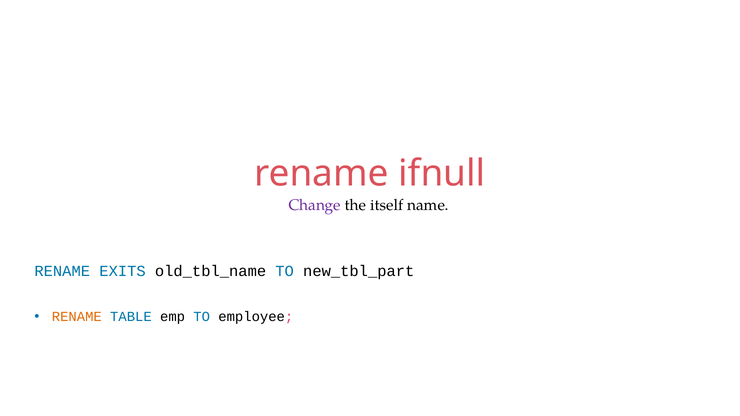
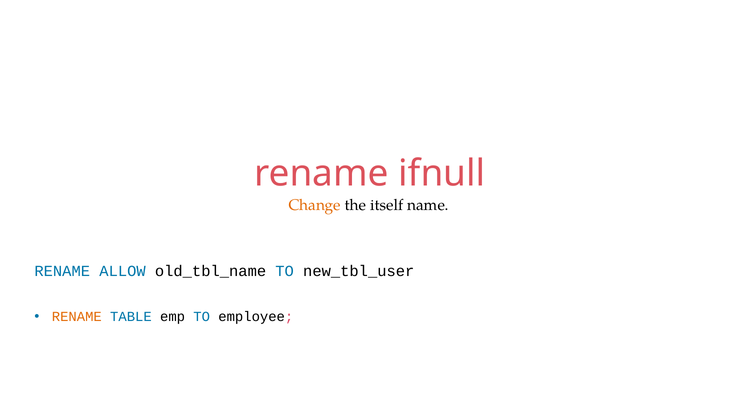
Change colour: purple -> orange (315, 205)
EXITS: EXITS -> ALLOW (123, 271)
new_tbl_part: new_tbl_part -> new_tbl_user (359, 271)
